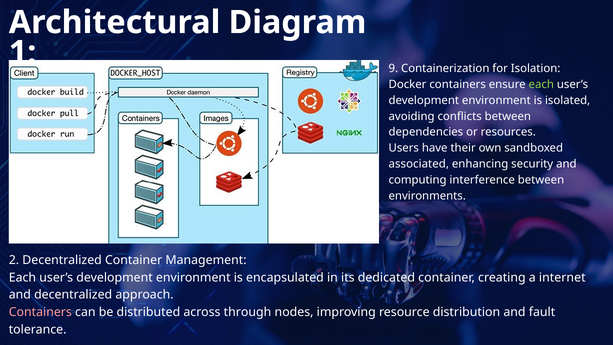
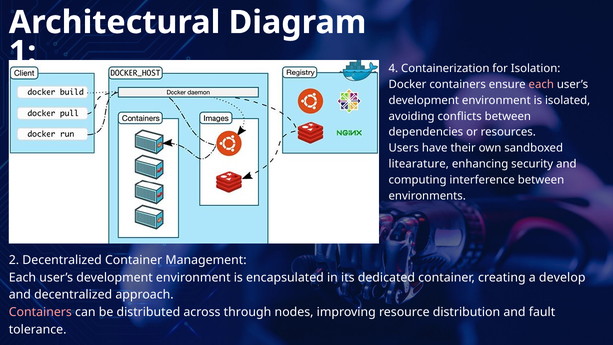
9: 9 -> 4 (393, 68)
each colour: light green -> pink (541, 84)
associated: associated -> litearature (419, 164)
internet: internet -> develop (562, 277)
